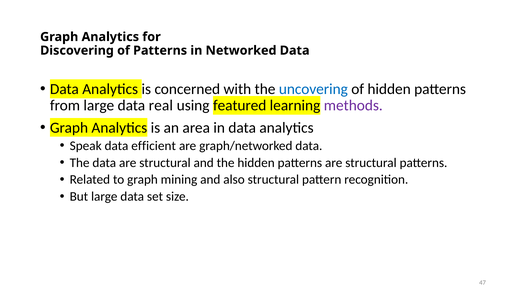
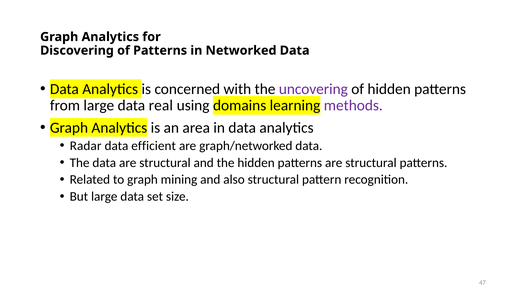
uncovering colour: blue -> purple (313, 89)
featured: featured -> domains (240, 106)
Speak: Speak -> Radar (86, 146)
